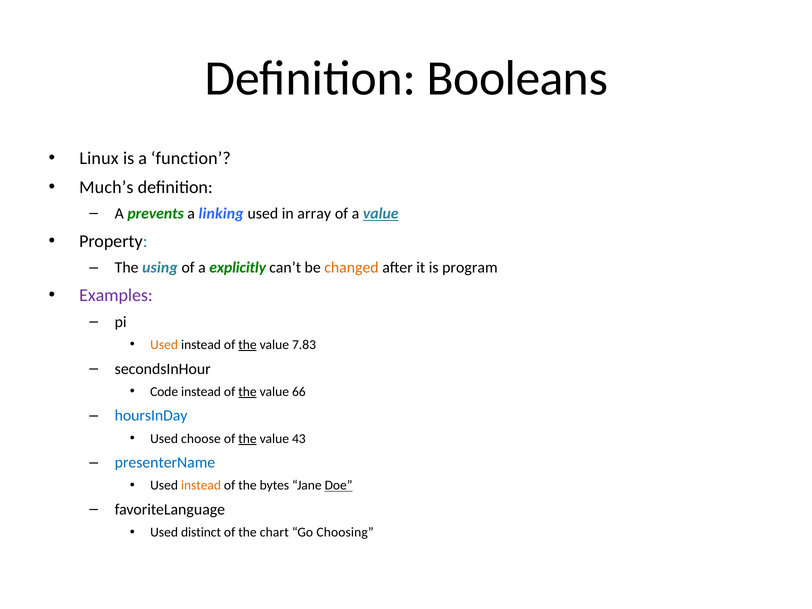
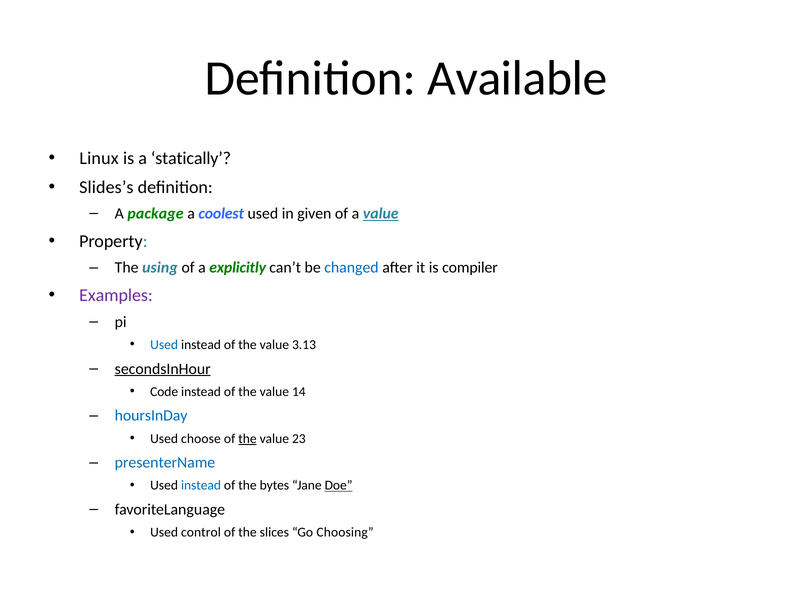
Booleans: Booleans -> Available (517, 79)
function: function -> statically (191, 158)
Much’s: Much’s -> Slides’s (106, 187)
prevents: prevents -> package (156, 214)
linking: linking -> coolest (221, 214)
array: array -> given (314, 214)
changed colour: orange -> blue (351, 268)
program: program -> compiler (470, 268)
Used colour: orange -> blue (164, 345)
the underline: present -> none (247, 345)
7.83: 7.83 -> 3.13 (304, 345)
secondsInHour underline: none -> present (163, 369)
the underline: present -> none (247, 392)
66: 66 -> 14 (299, 392)
43: 43 -> 23 (299, 439)
instead colour: orange -> blue (201, 486)
distinct: distinct -> control (201, 532)
chart: chart -> slices (274, 532)
